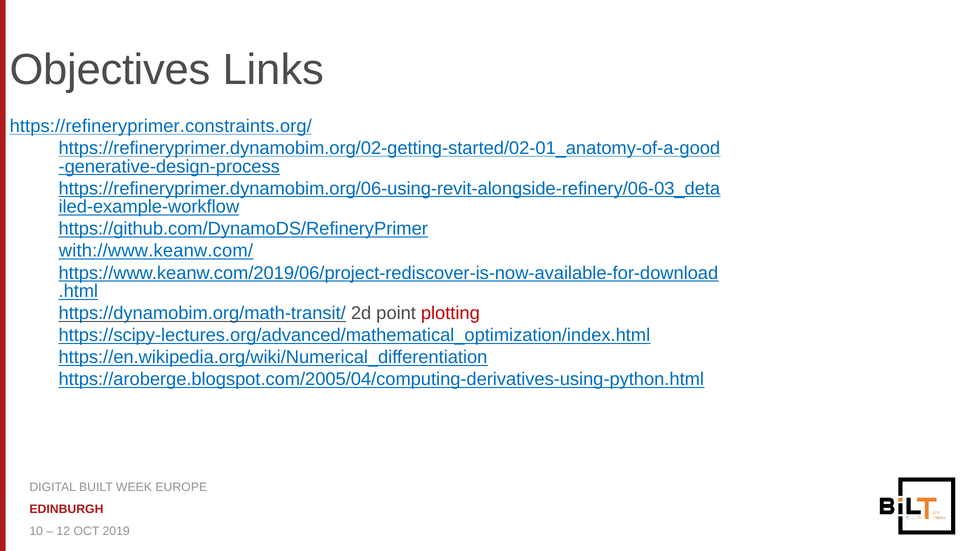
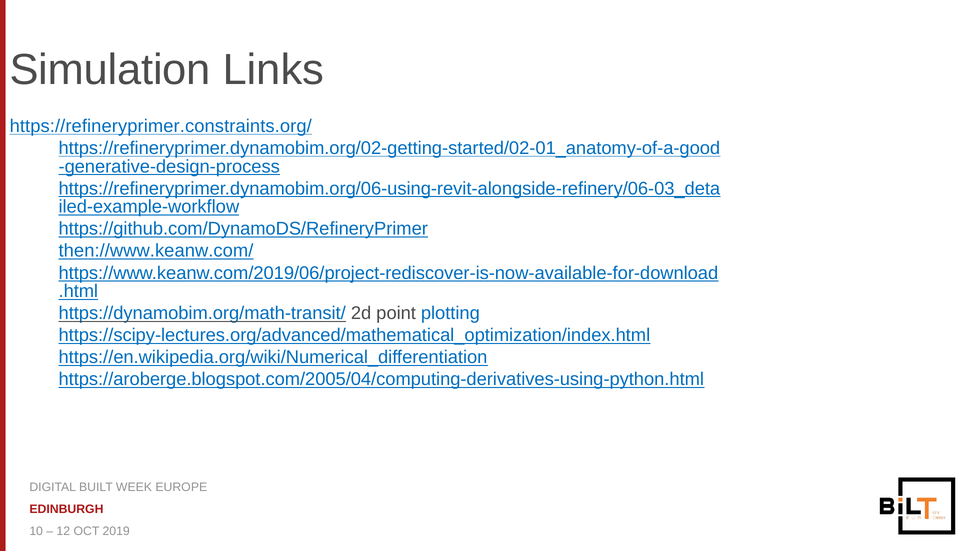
Objectives: Objectives -> Simulation (110, 70)
with://www.keanw.com/: with://www.keanw.com/ -> then://www.keanw.com/ (156, 251)
plotting colour: red -> blue (450, 313)
